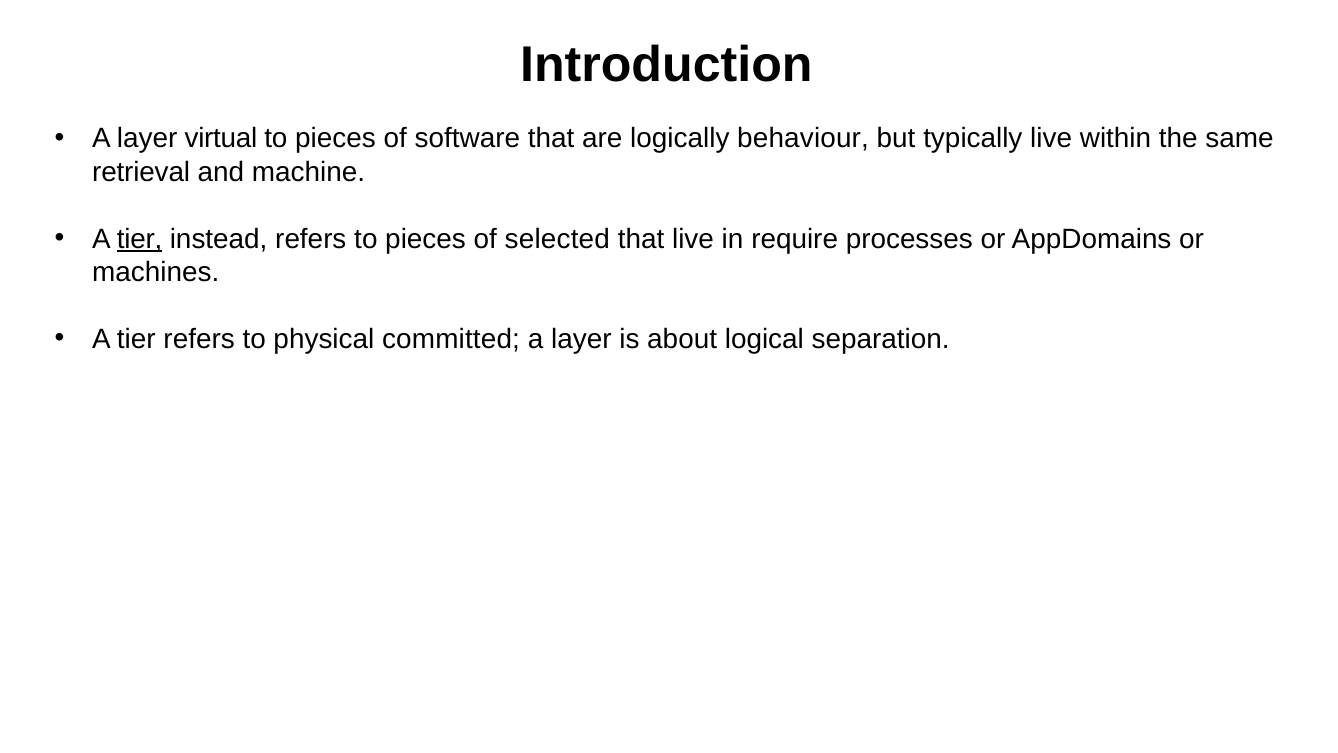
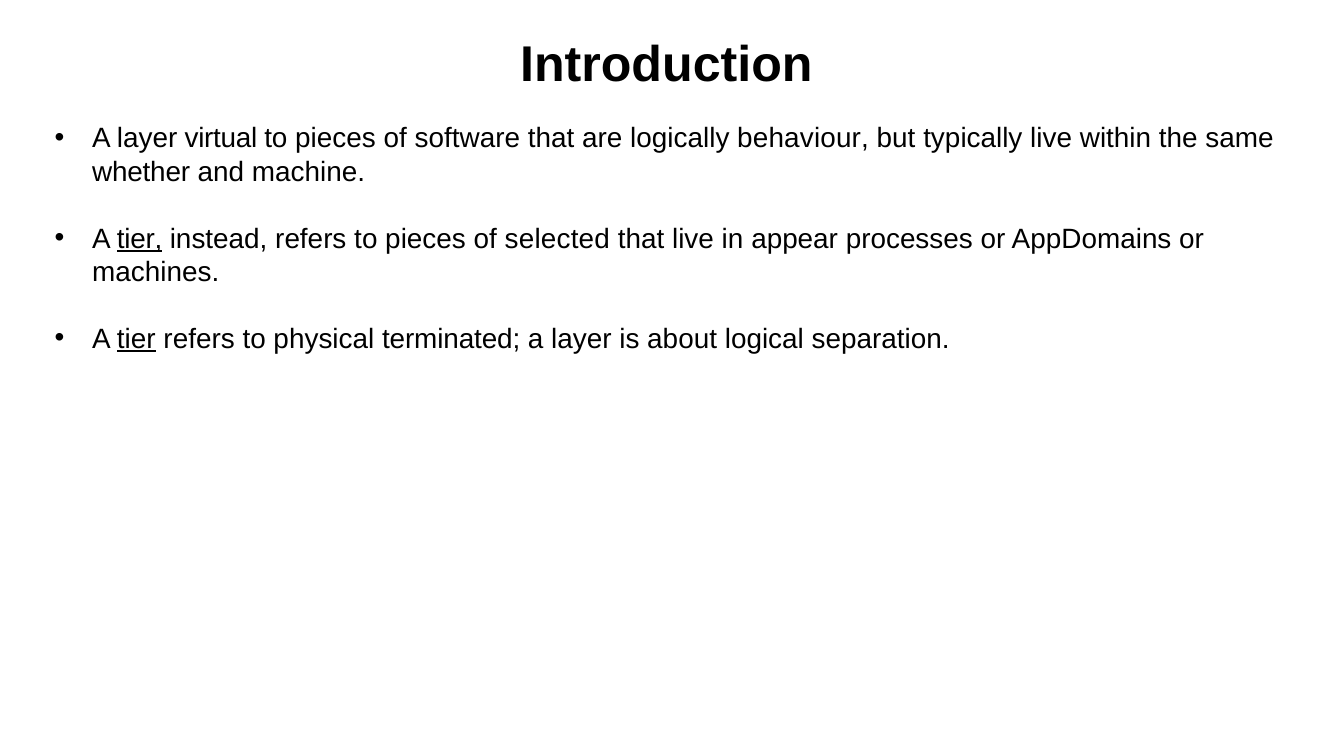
retrieval: retrieval -> whether (141, 172)
require: require -> appear (795, 239)
tier underline: none -> present (136, 339)
committed: committed -> terminated (451, 339)
